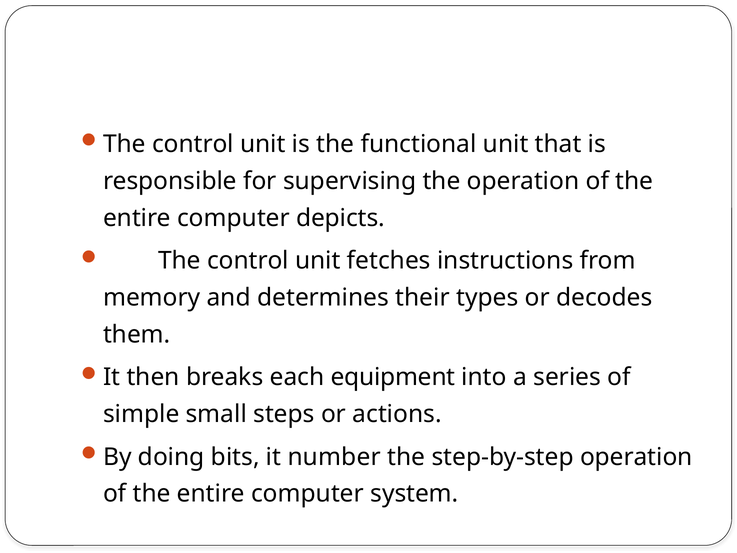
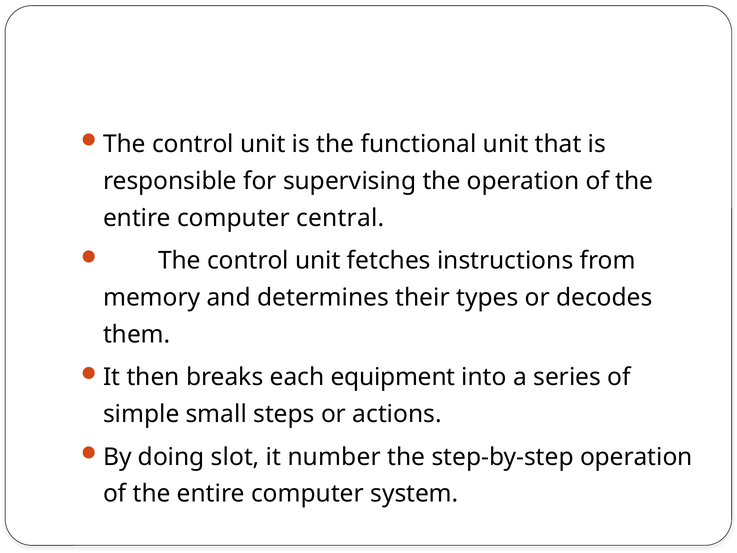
depicts: depicts -> central (340, 218)
bits: bits -> slot (235, 457)
